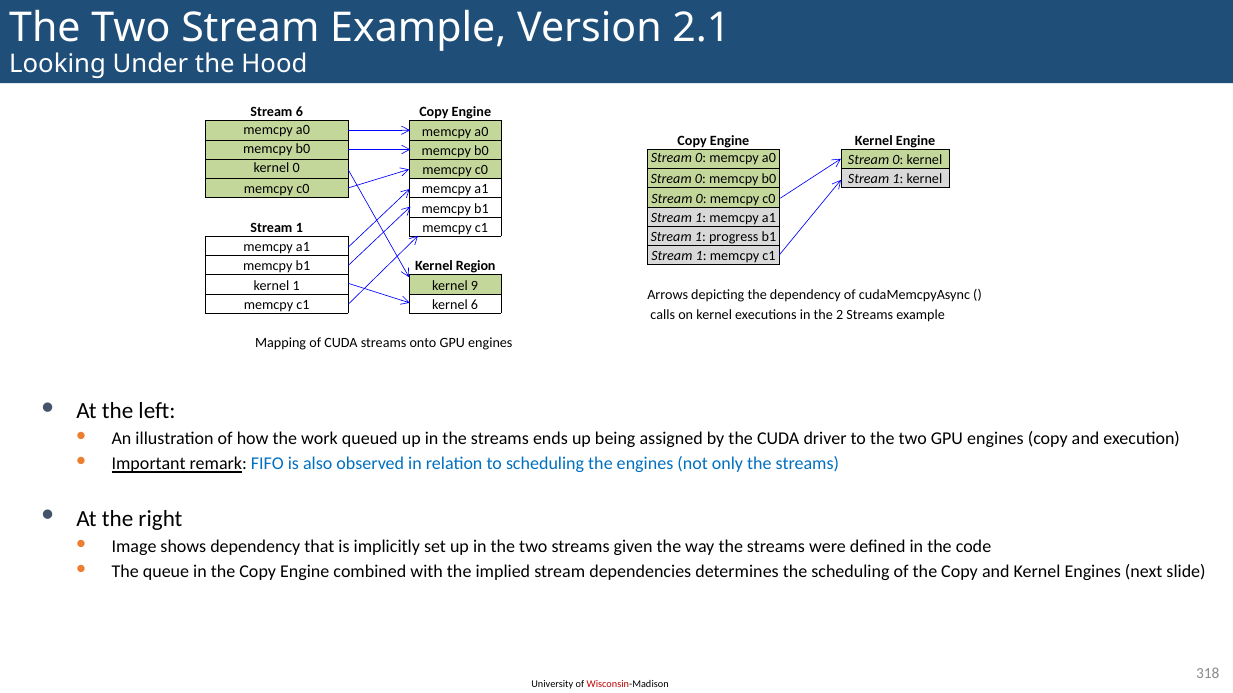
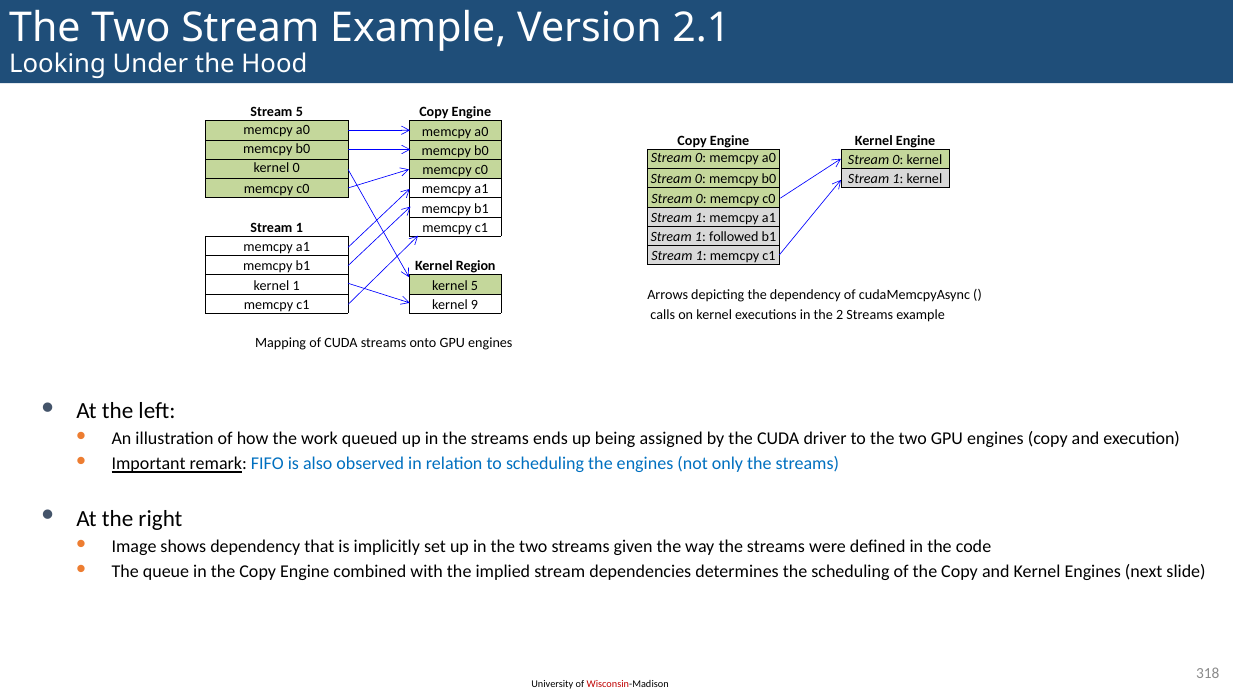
Stream 6: 6 -> 5 (299, 112)
progress: progress -> followed (734, 237)
kernel 9: 9 -> 5 (475, 286)
kernel 6: 6 -> 9 (475, 305)
